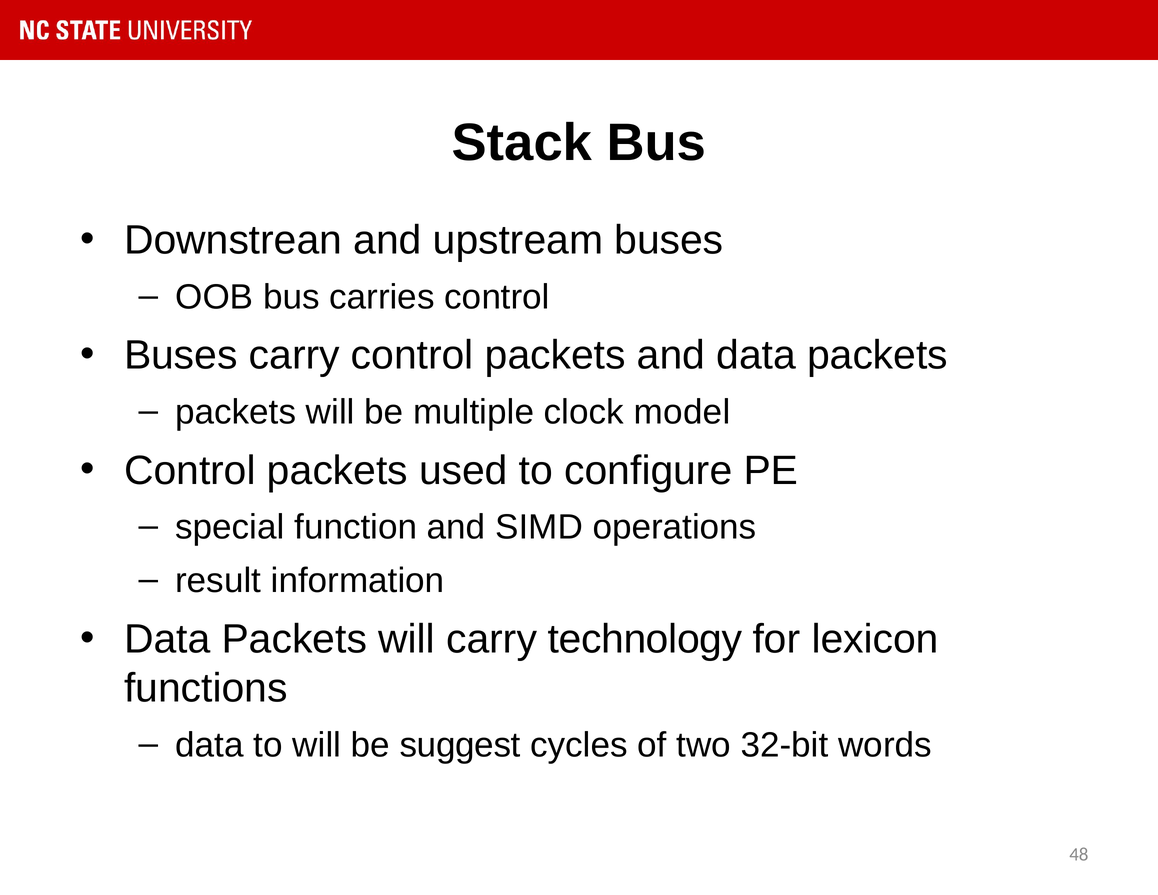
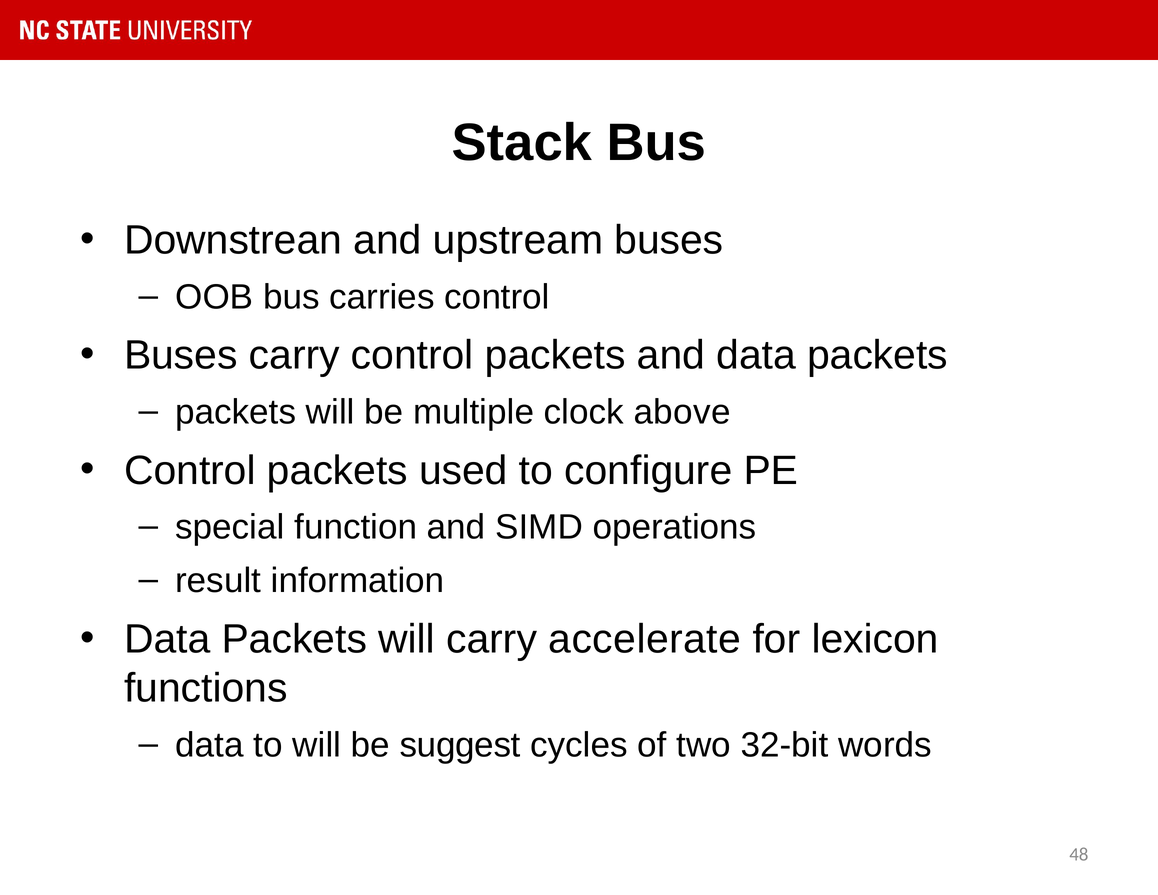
model: model -> above (682, 412)
technology: technology -> accelerate (645, 639)
